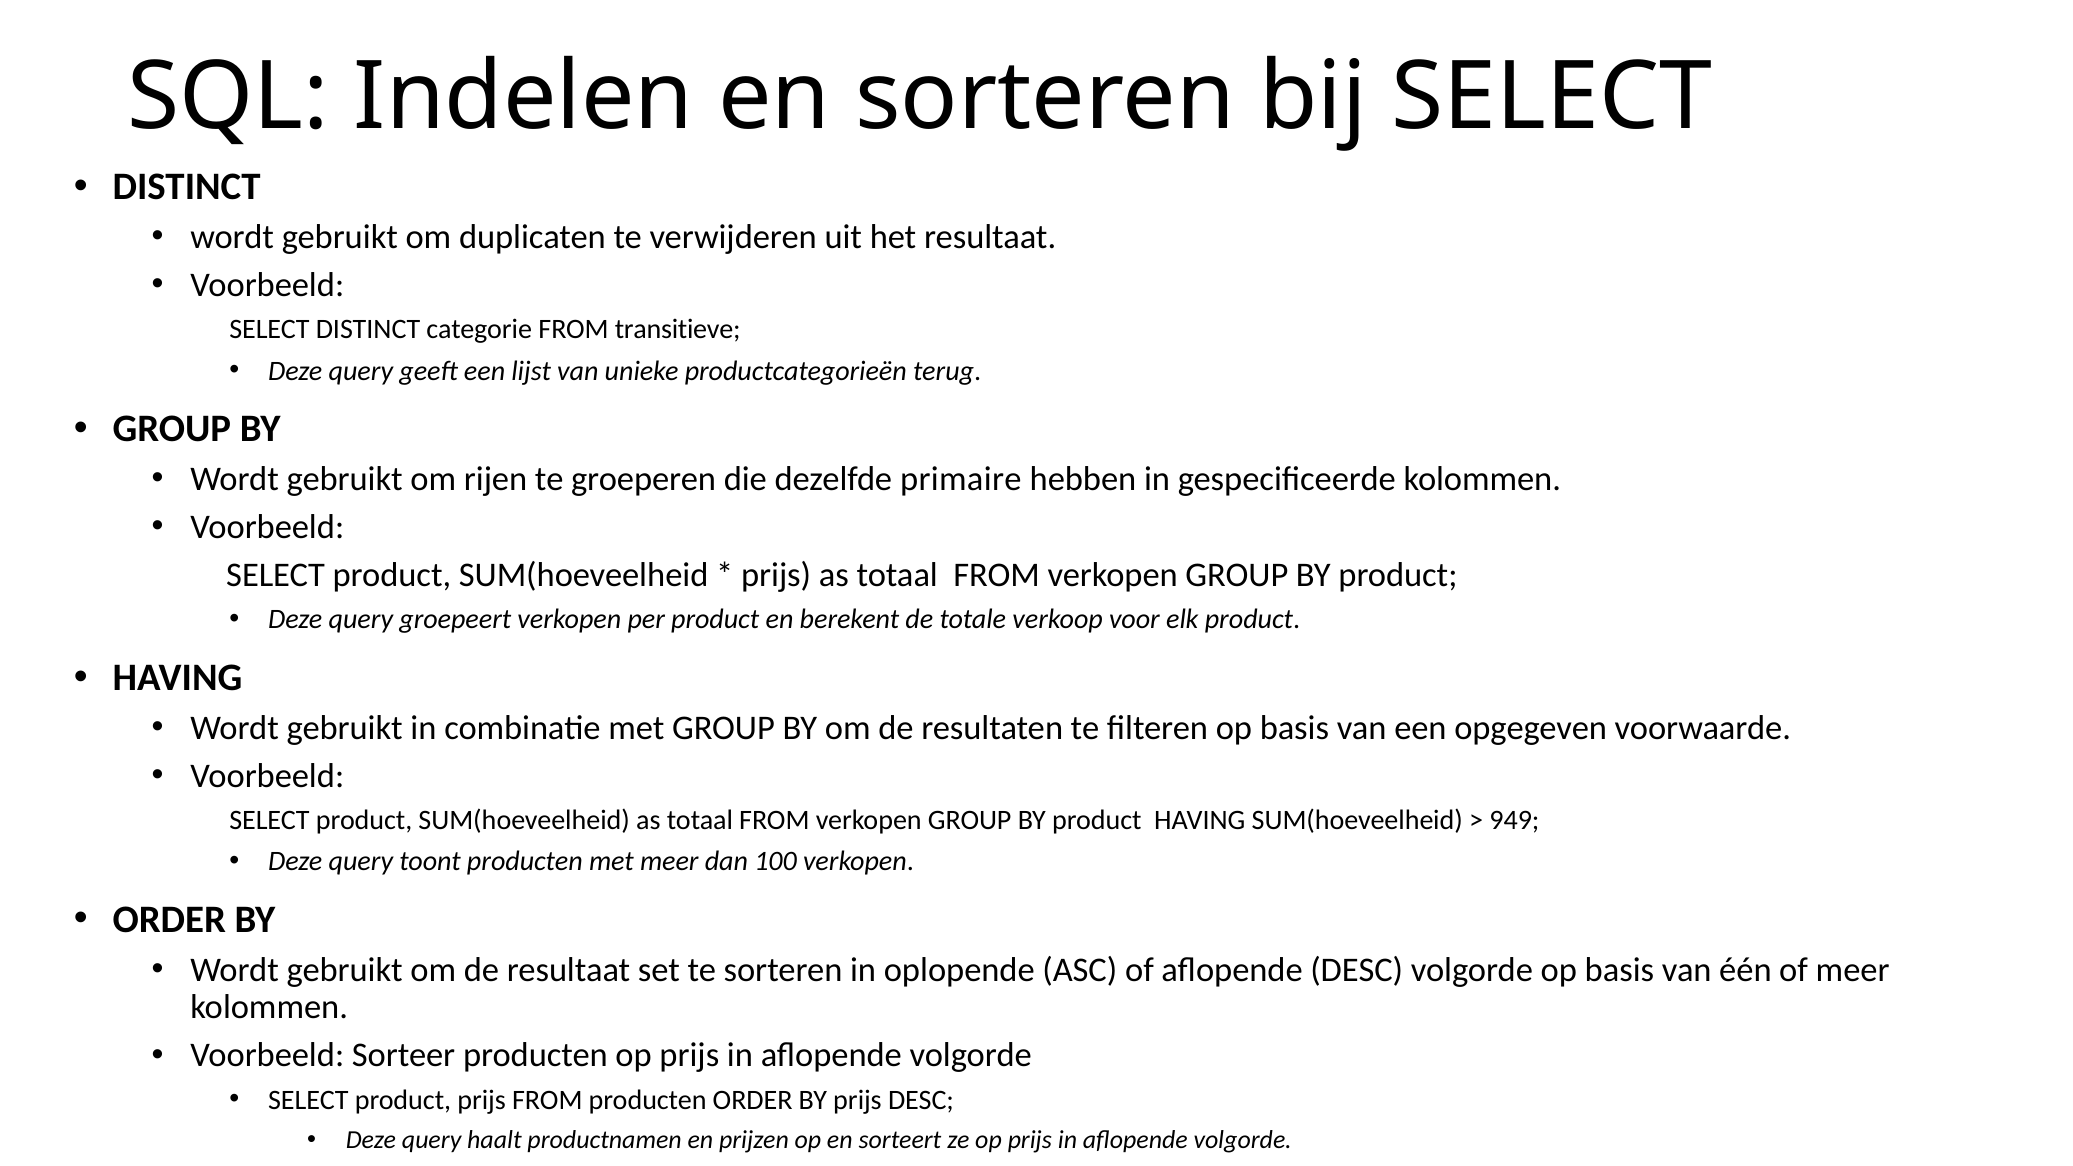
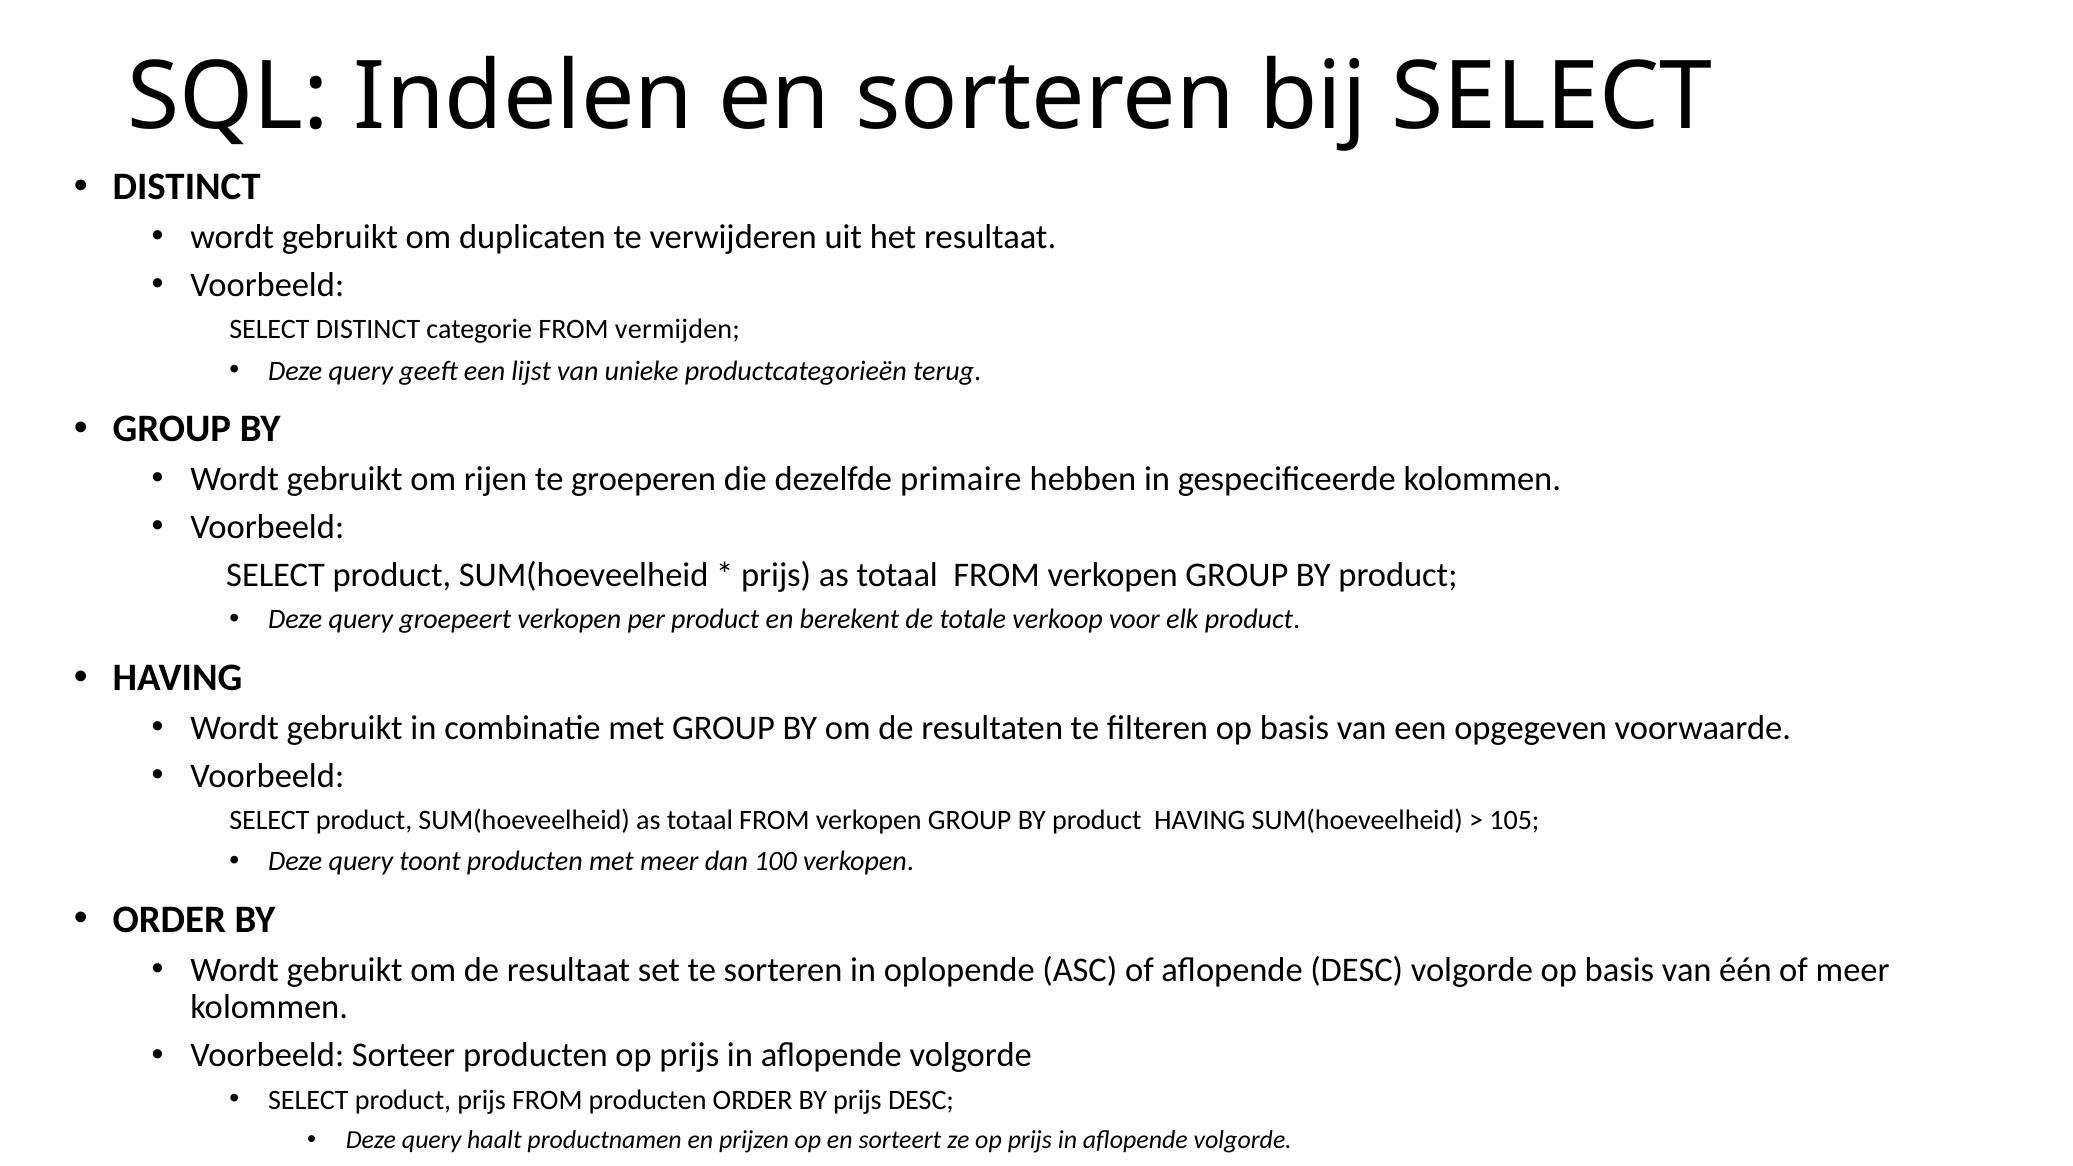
transitieve: transitieve -> vermijden (677, 330)
949: 949 -> 105 (1514, 821)
